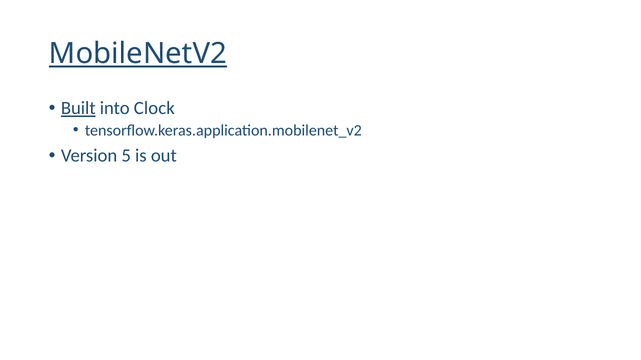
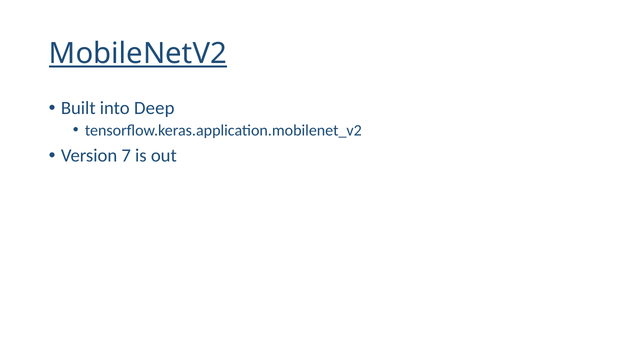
Built underline: present -> none (78, 108)
Clock: Clock -> Deep (154, 108)
5: 5 -> 7 (126, 156)
